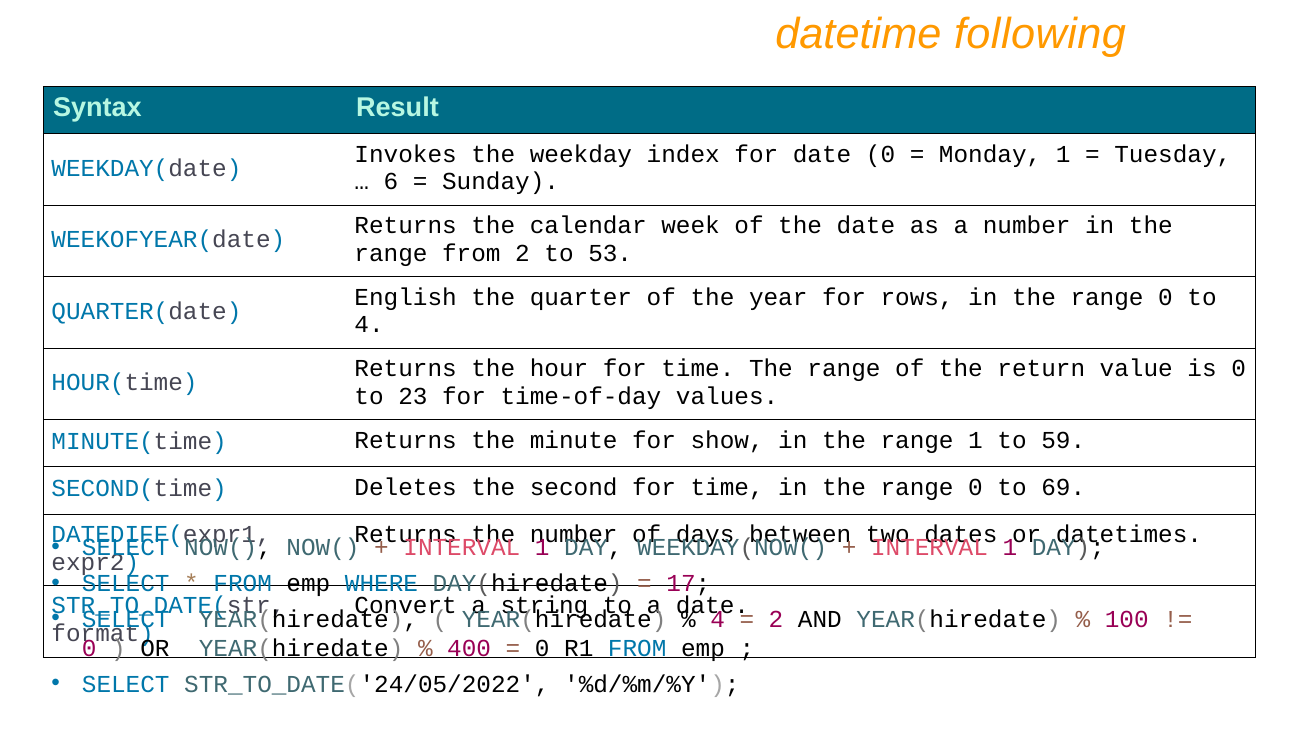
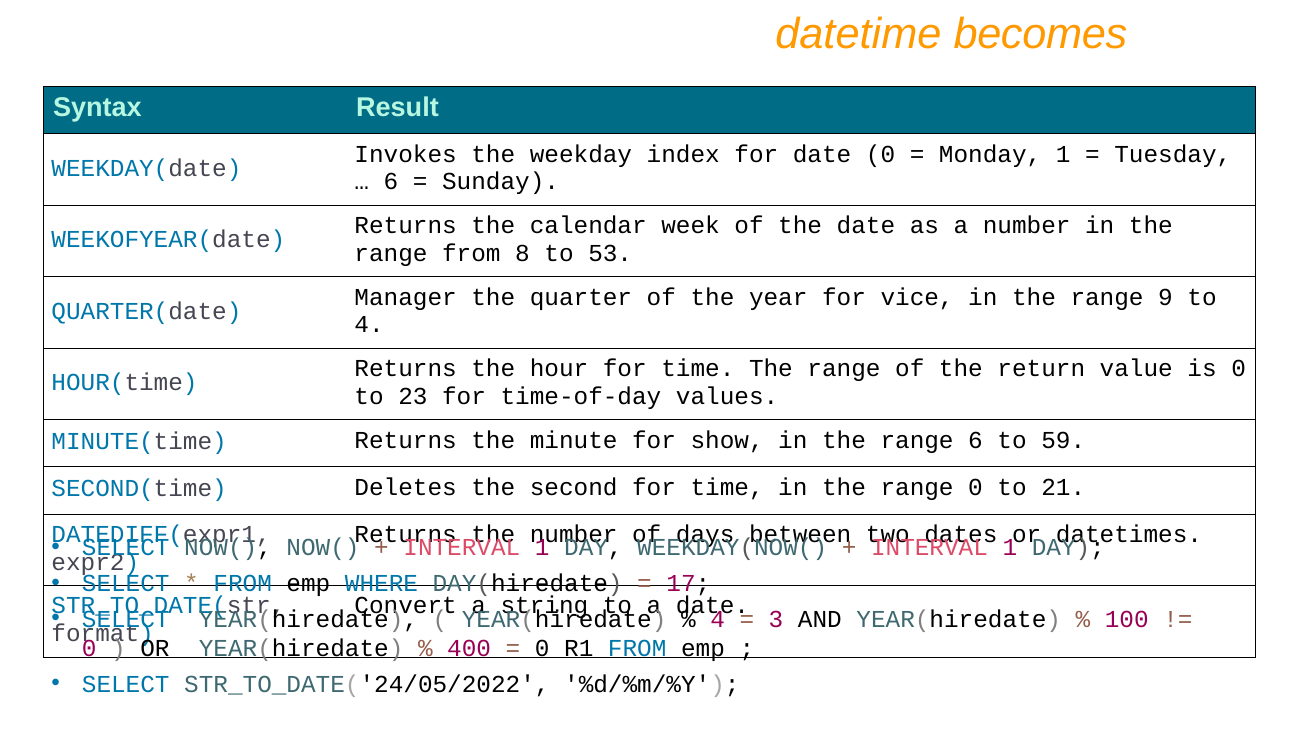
following: following -> becomes (1040, 34)
from 2: 2 -> 8 (523, 253)
English: English -> Manager (406, 297)
rows: rows -> vice (917, 297)
0: 0 -> 9 (1166, 297)
range 1: 1 -> 6 (976, 440)
69: 69 -> 21 (1063, 487)
2: 2 -> 3 (776, 619)
